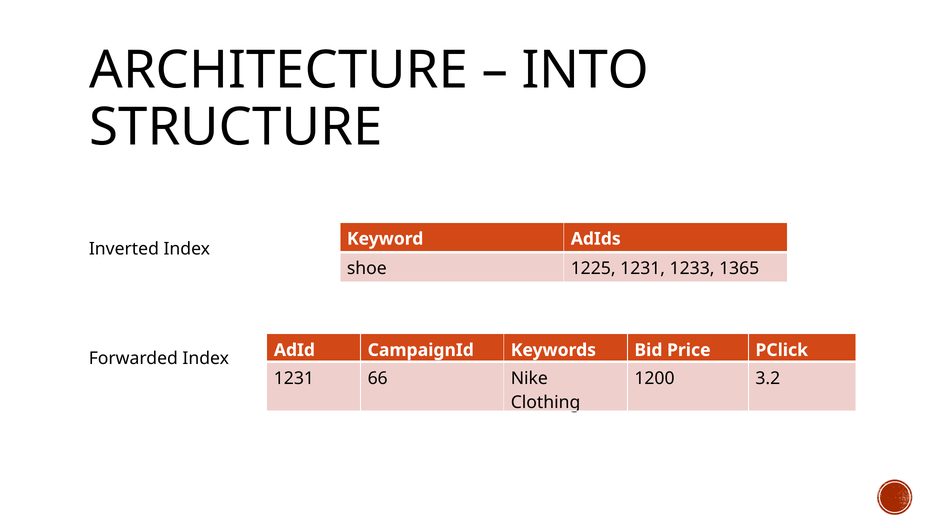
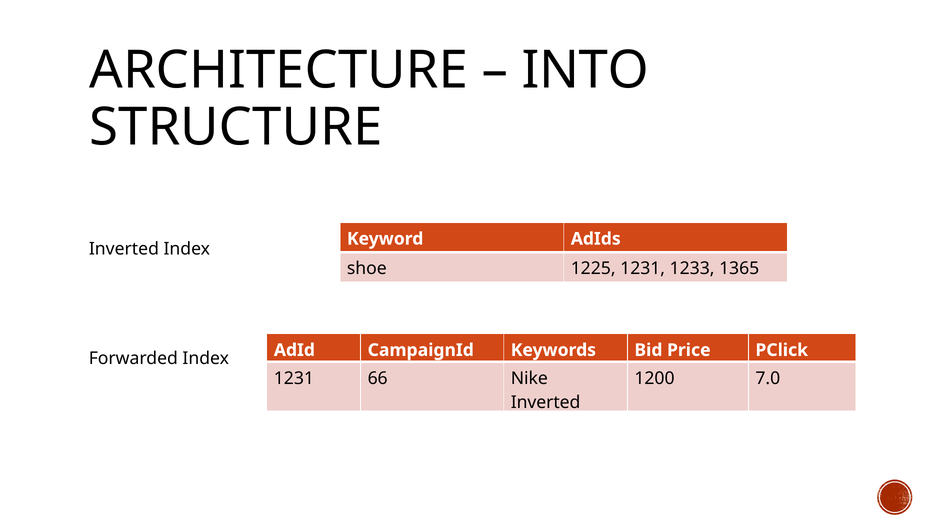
3.2: 3.2 -> 7.0 (768, 378)
Clothing: Clothing -> Inverted (546, 402)
